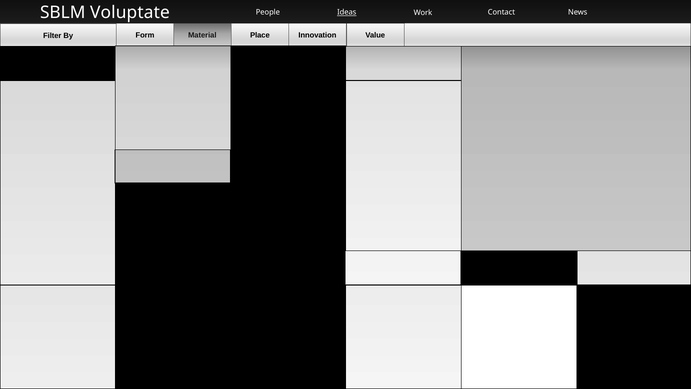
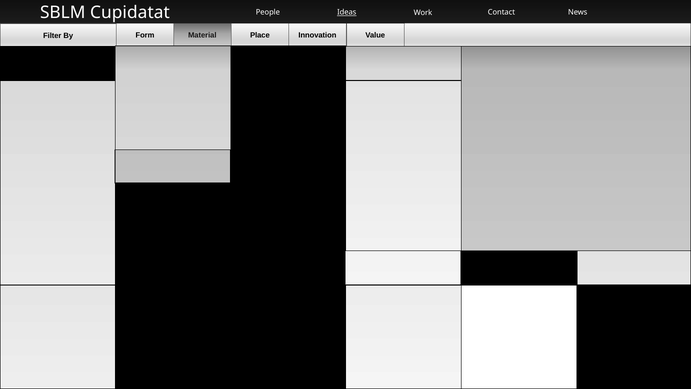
Voluptate: Voluptate -> Cupidatat (130, 12)
